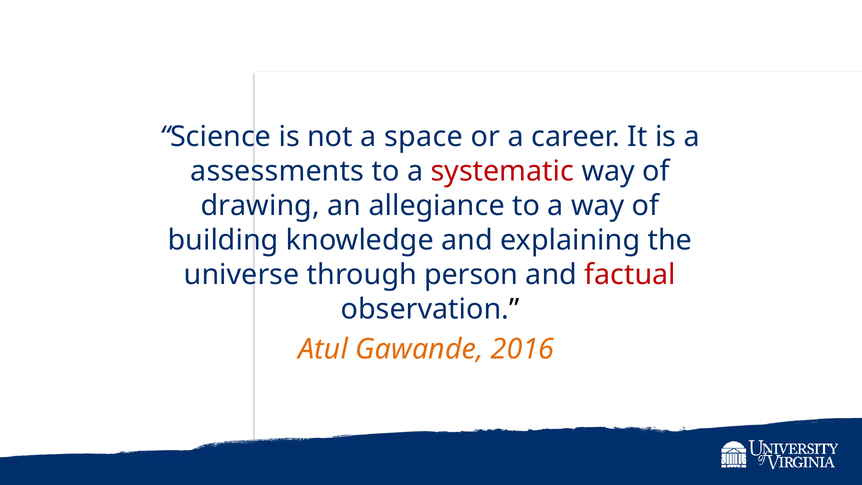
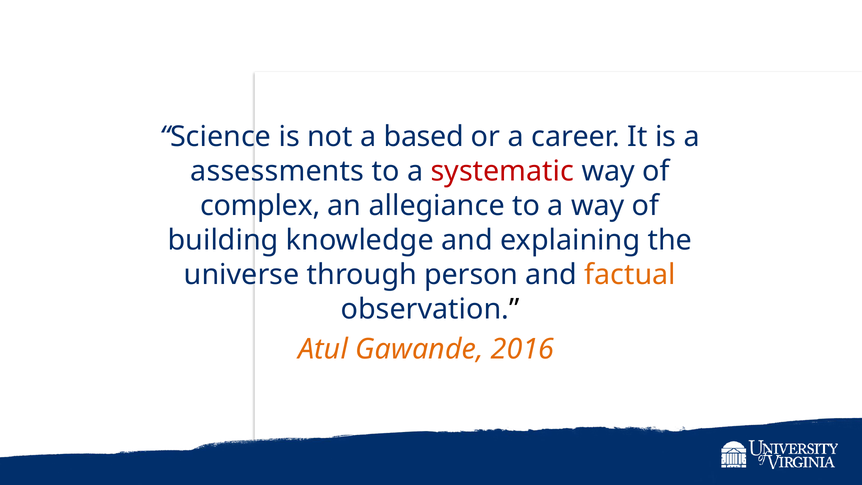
space: space -> based (424, 137)
drawing: drawing -> complex (260, 205)
factual colour: red -> orange (630, 274)
